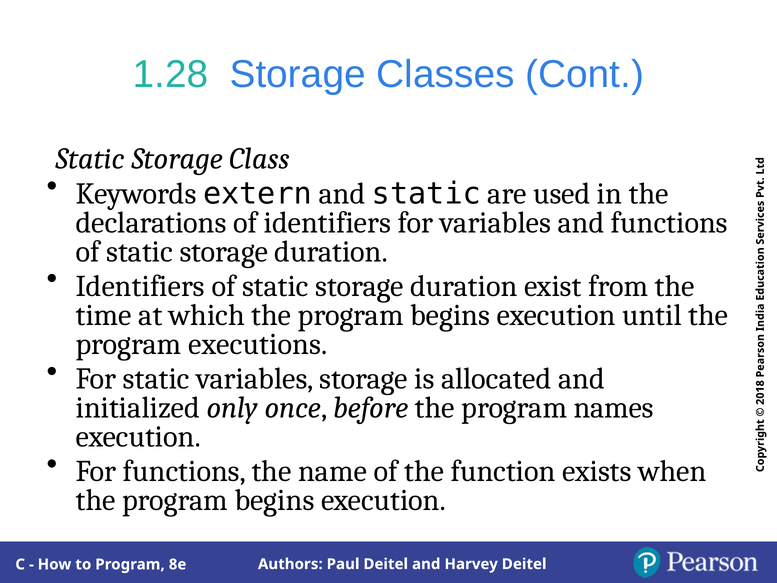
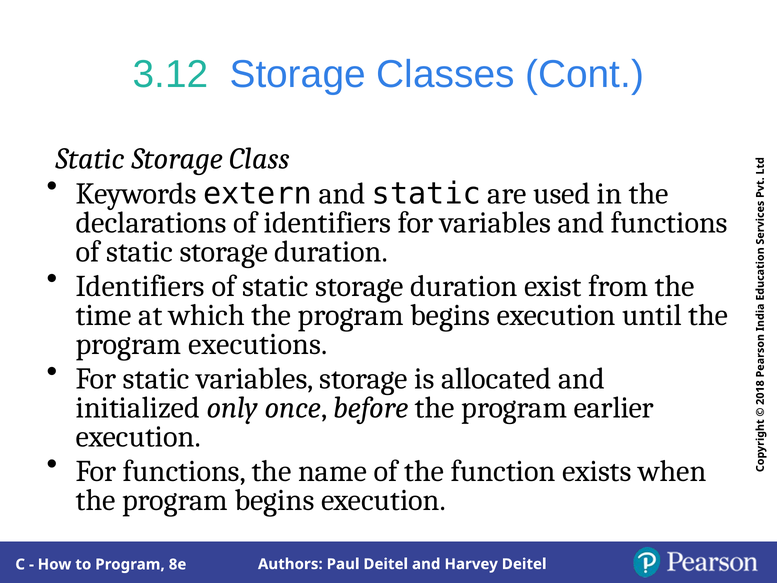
1.28: 1.28 -> 3.12 (170, 75)
names: names -> earlier (614, 408)
